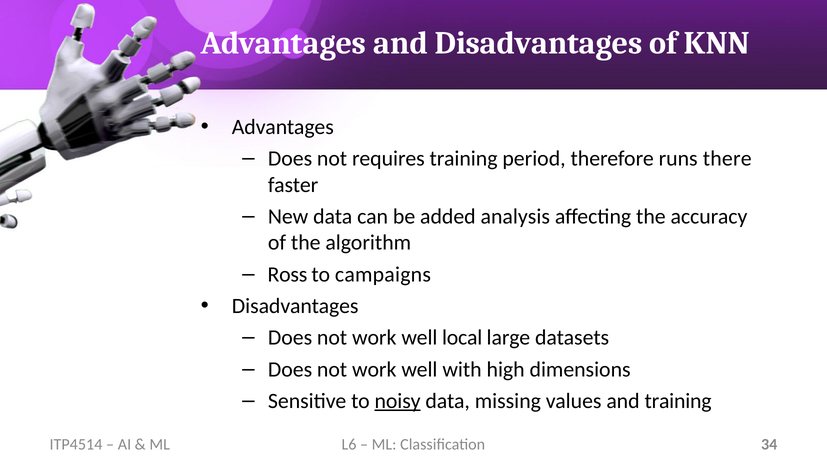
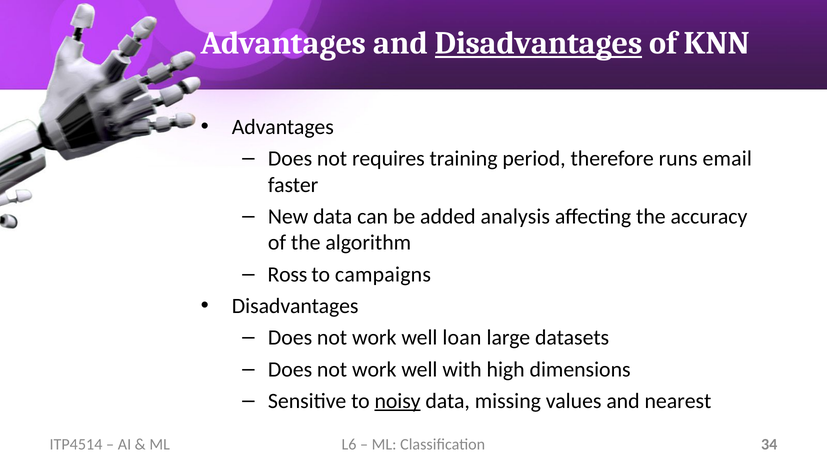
Disadvantages underline: none -> present (539, 43)
there: there -> email (727, 159)
local: local -> loan (462, 338)
and training: training -> nearest (678, 401)
